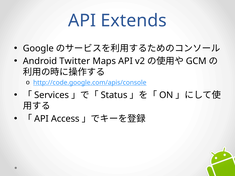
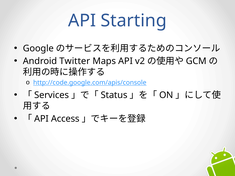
Extends: Extends -> Starting (134, 21)
